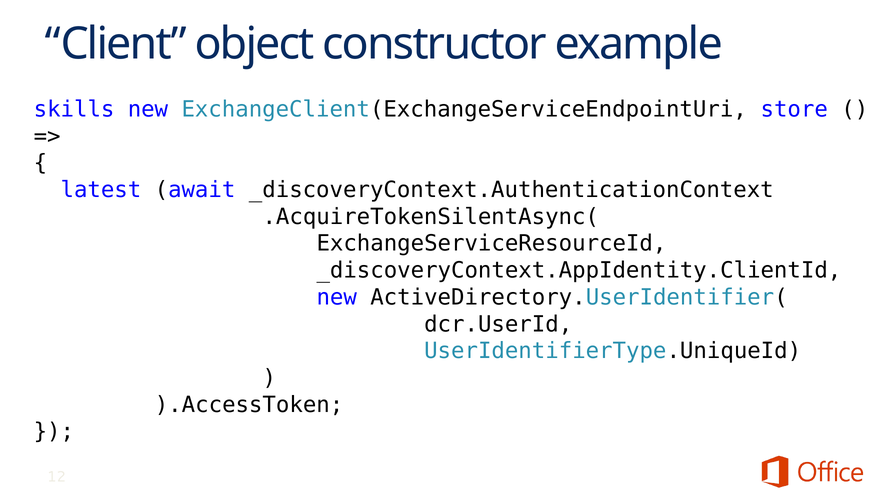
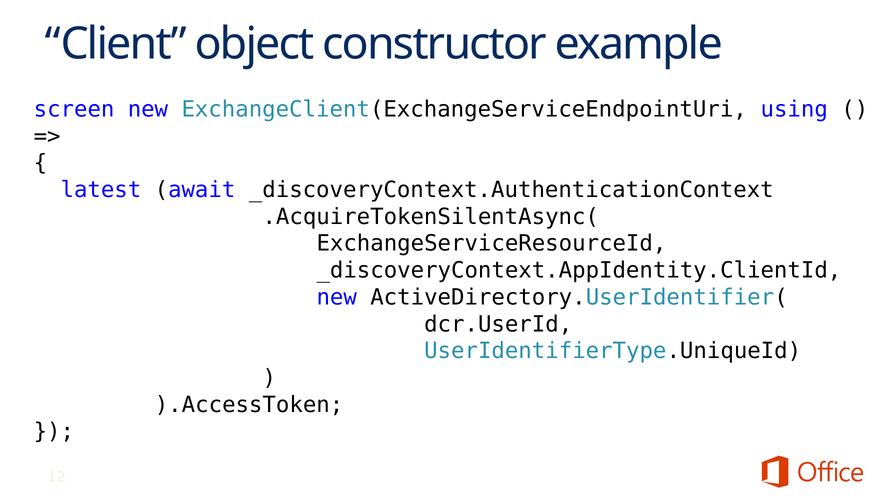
skills: skills -> screen (74, 109)
store: store -> using (794, 109)
